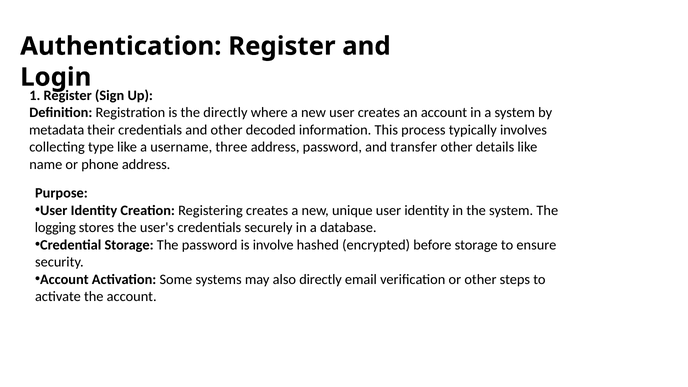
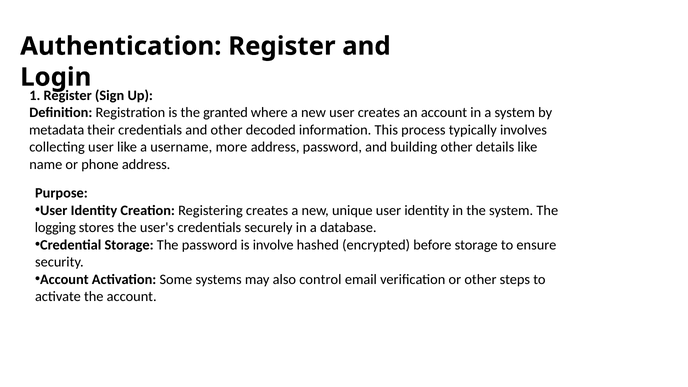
the directly: directly -> granted (226, 113)
collecting type: type -> user (101, 147)
three: three -> more (231, 147)
transfer: transfer -> building (414, 147)
also directly: directly -> control (320, 279)
